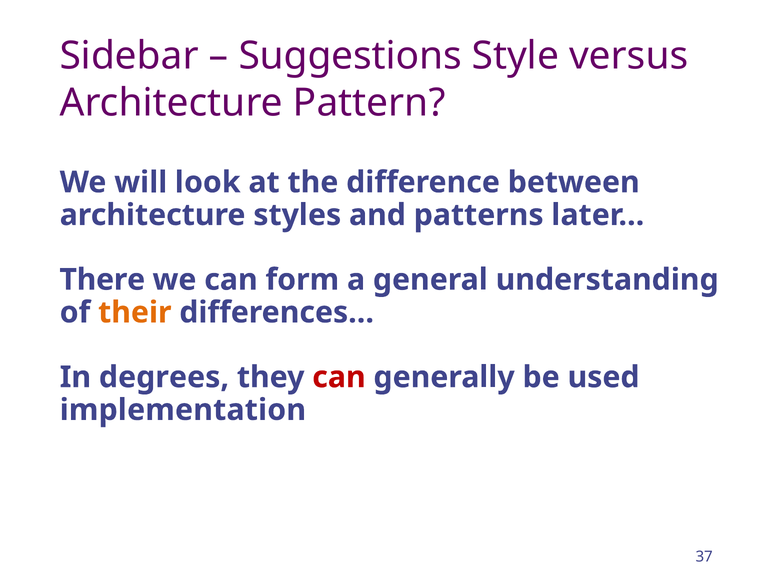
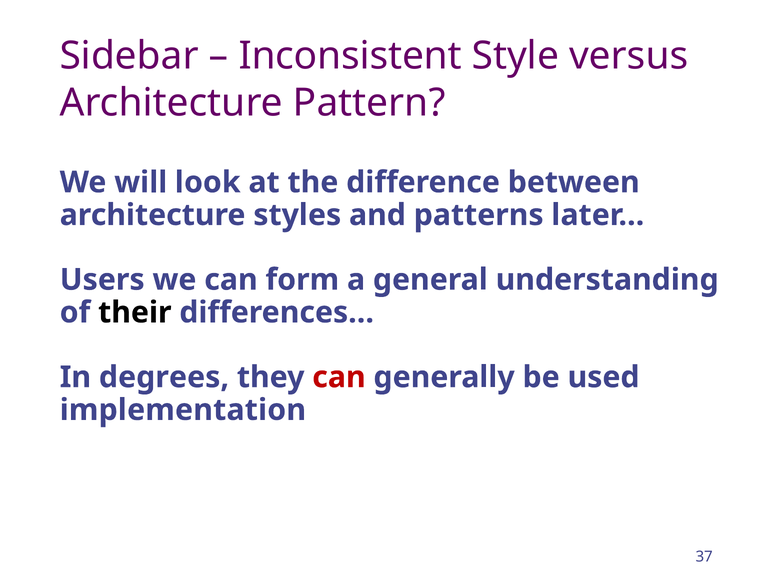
Suggestions: Suggestions -> Inconsistent (350, 56)
There: There -> Users (102, 280)
their colour: orange -> black (135, 313)
